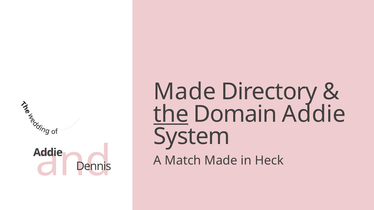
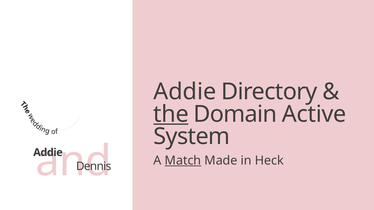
Made: Made -> Addie (185, 92)
Domain Addie: Addie -> Active (314, 114)
Match underline: none -> present (183, 161)
